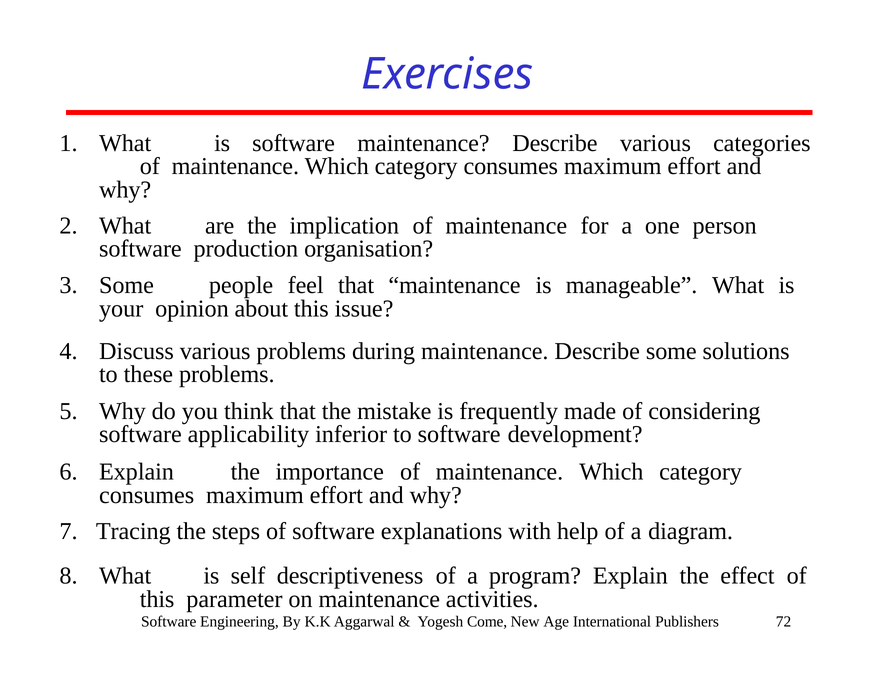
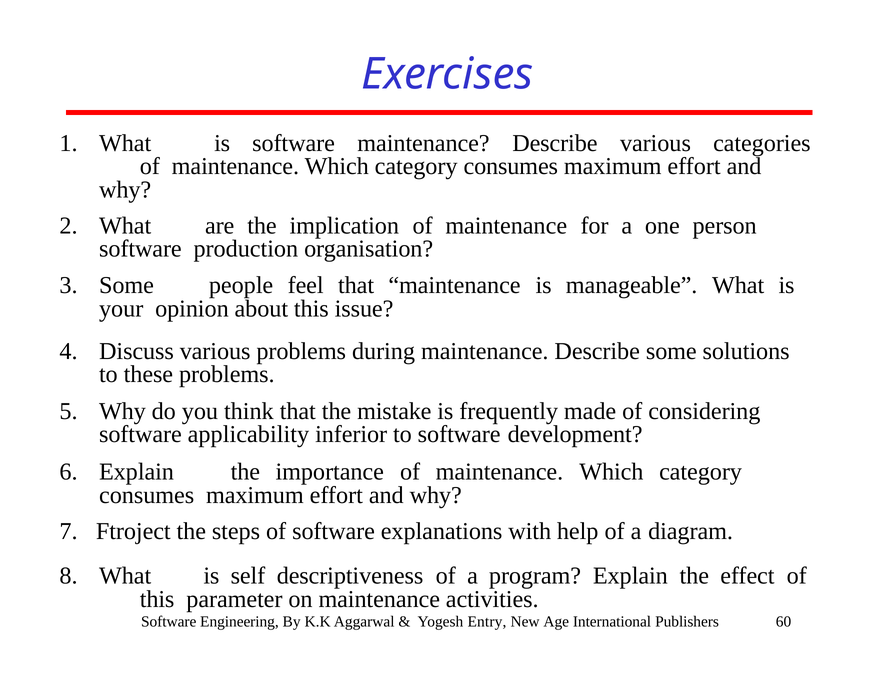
Tracing: Tracing -> Ftroject (133, 531)
Come: Come -> Entry (487, 622)
72: 72 -> 60 (784, 622)
